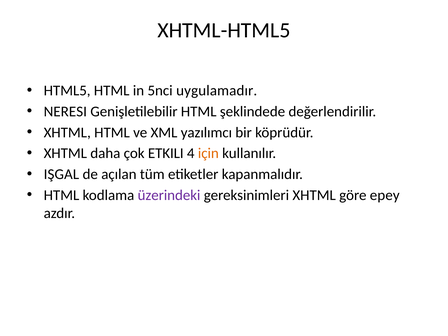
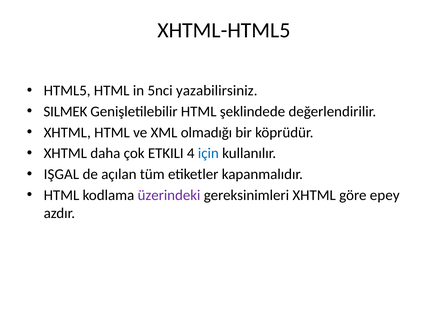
uygulamadır: uygulamadır -> yazabilirsiniz (217, 91)
NERESI: NERESI -> SILMEK (65, 112)
yazılımcı: yazılımcı -> olmadığı (206, 132)
için colour: orange -> blue (208, 153)
